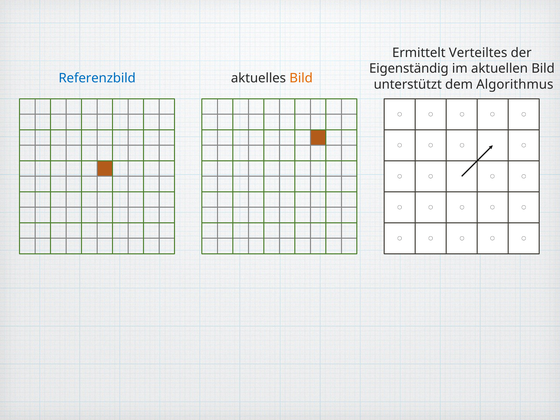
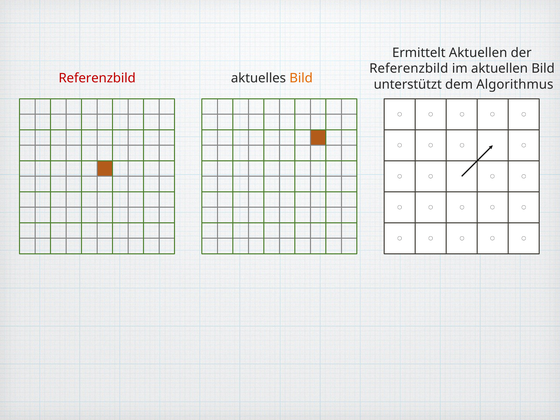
Ermittelt Verteiltes: Verteiltes -> Aktuellen (478, 53)
Eigenständig: Eigenständig -> Referenzbild (409, 69)
Referenzbild colour: blue -> red (97, 78)
